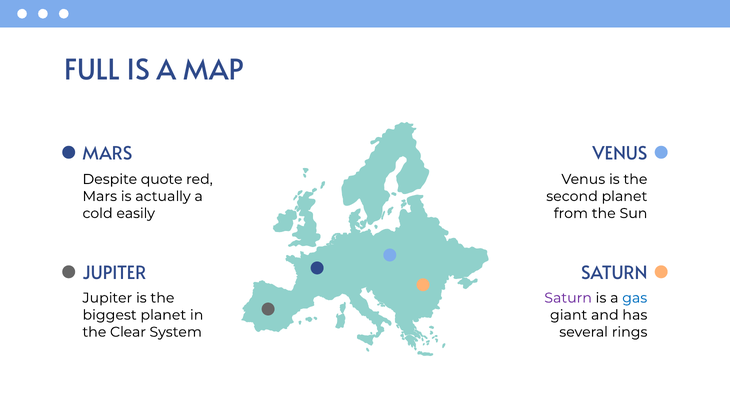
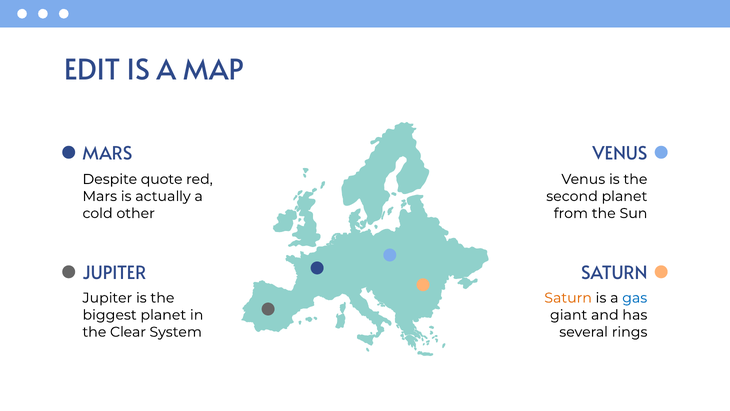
FULL: FULL -> EDIT (92, 70)
easily: easily -> other (136, 213)
Saturn colour: purple -> orange (568, 298)
